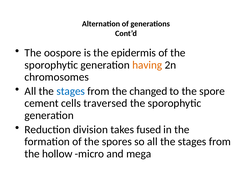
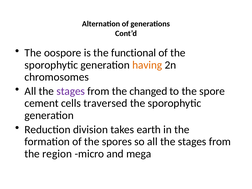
epidermis: epidermis -> functional (134, 53)
stages colour: blue -> purple (71, 91)
fused: fused -> earth (149, 130)
hollow: hollow -> region (57, 154)
